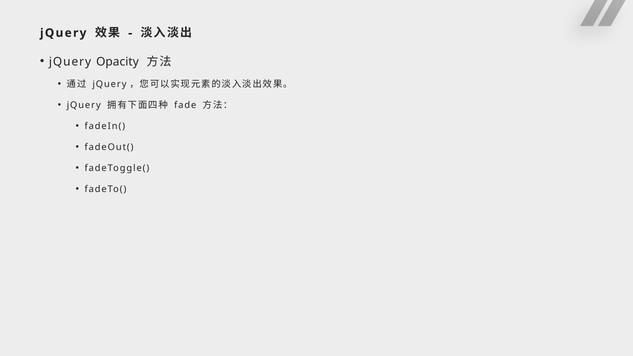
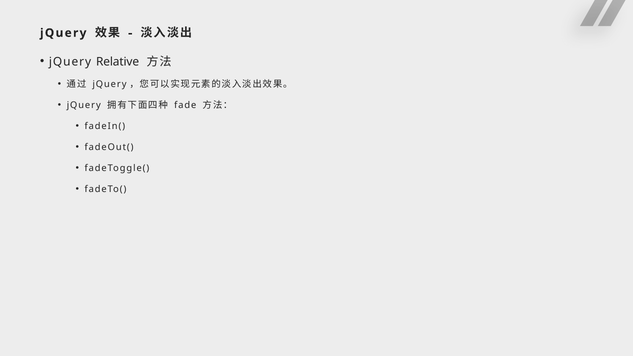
Opacity: Opacity -> Relative (118, 62)
